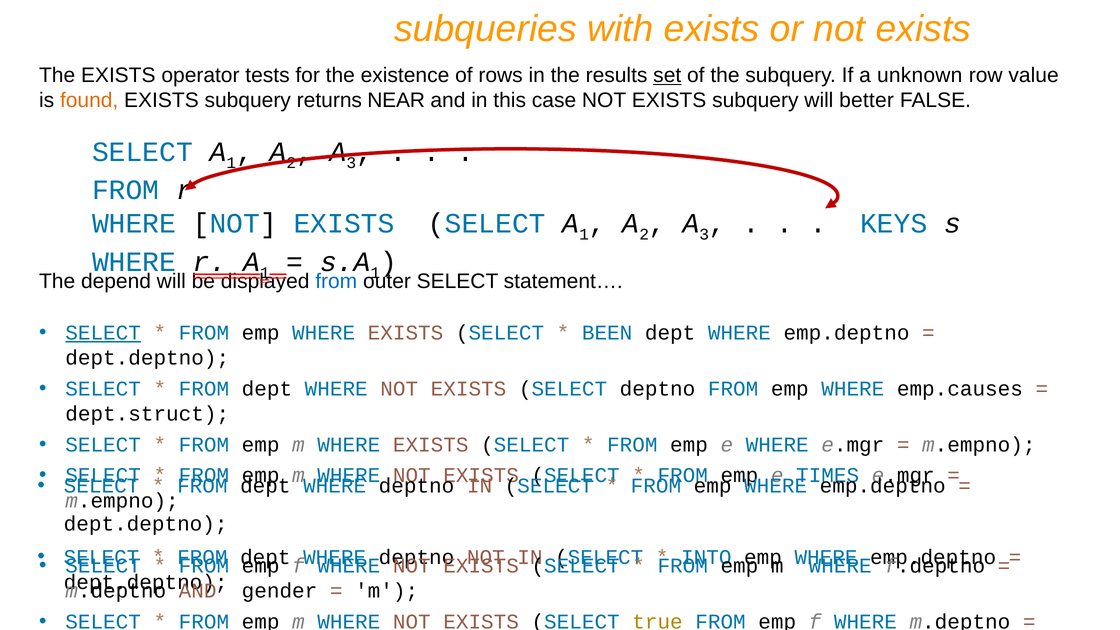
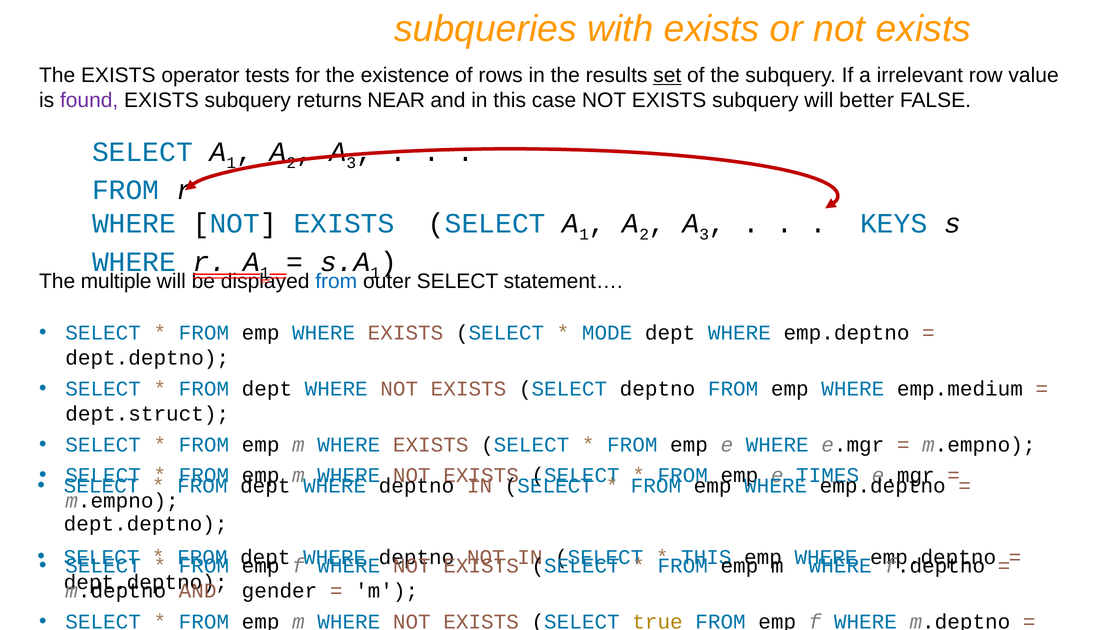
unknown: unknown -> irrelevant (920, 75)
found colour: orange -> purple (89, 101)
depend: depend -> multiple (116, 281)
SELECT underline: present -> none (103, 333)
BEEN: BEEN -> MODE (607, 333)
emp.causes: emp.causes -> emp.medium (960, 389)
INTO: INTO -> THIS (706, 557)
